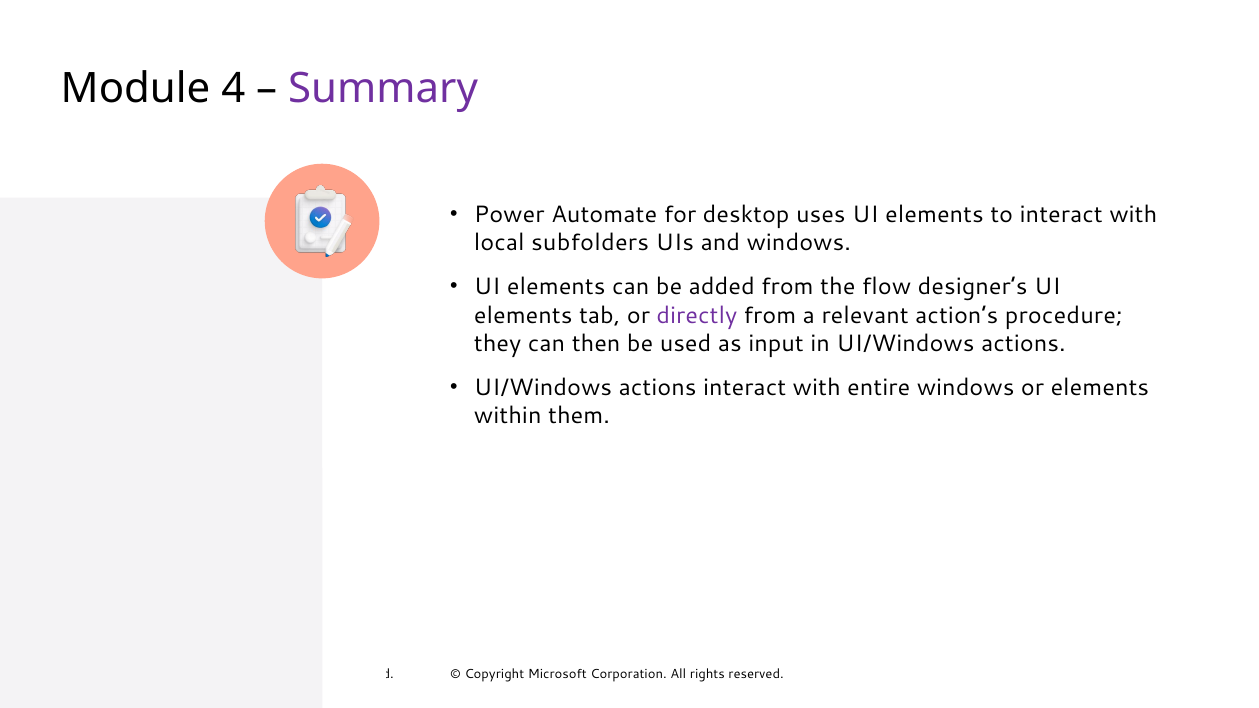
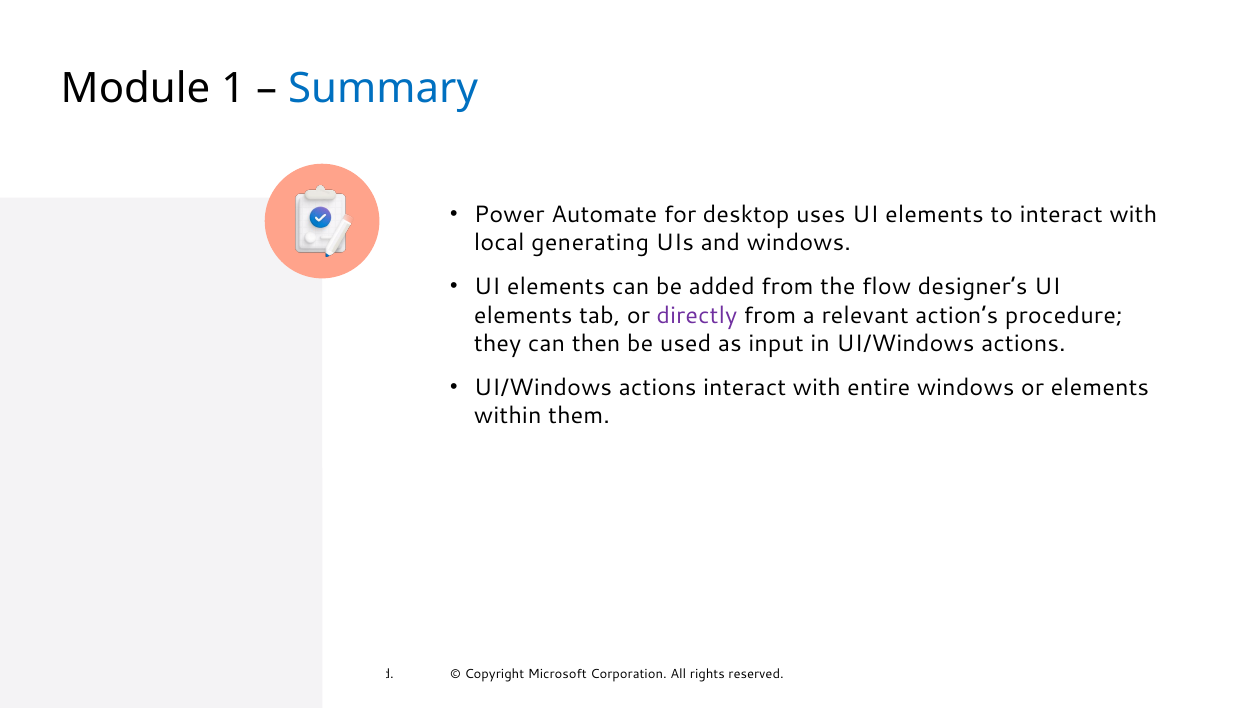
4: 4 -> 1 (233, 89)
Summary colour: purple -> blue (383, 89)
subfolders: subfolders -> generating (590, 243)
